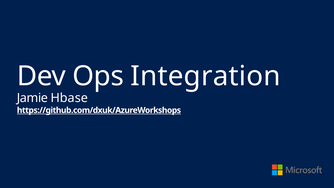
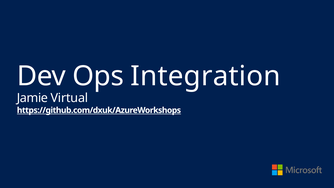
Hbase: Hbase -> Virtual (69, 98)
